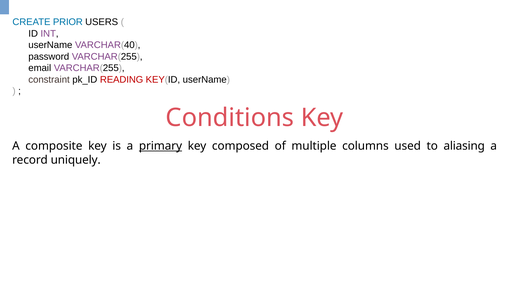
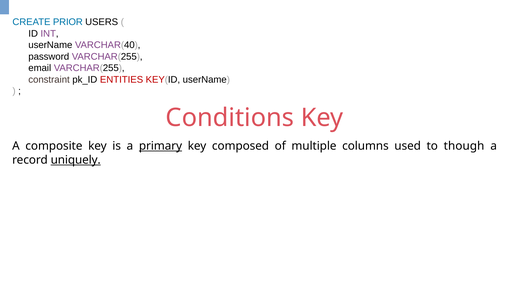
READING: READING -> ENTITIES (122, 79)
aliasing: aliasing -> though (464, 146)
uniquely underline: none -> present (76, 160)
